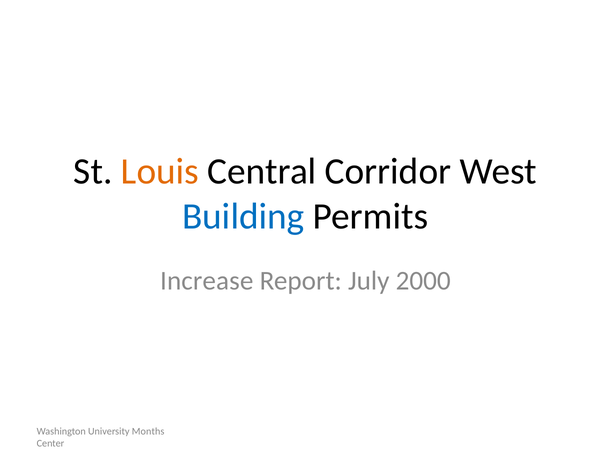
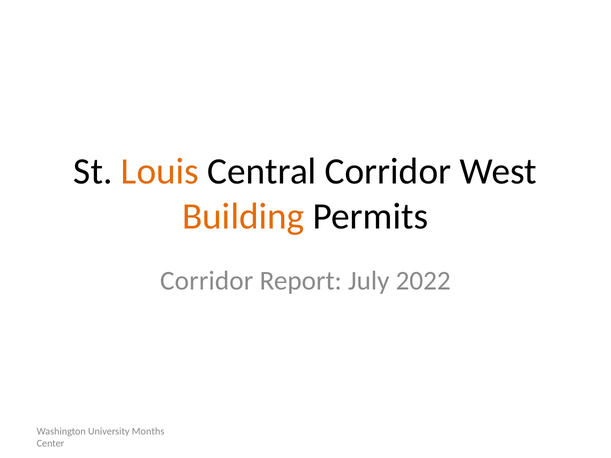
Building colour: blue -> orange (243, 216)
Increase: Increase -> Corridor (207, 281)
2000: 2000 -> 2022 (423, 281)
